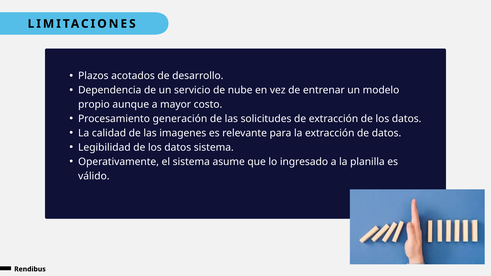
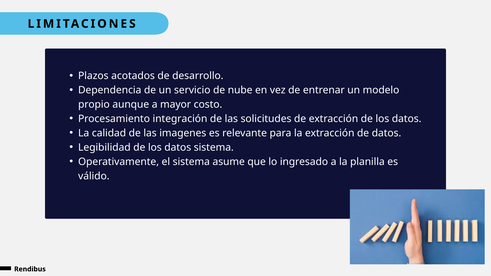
generación: generación -> integración (180, 119)
